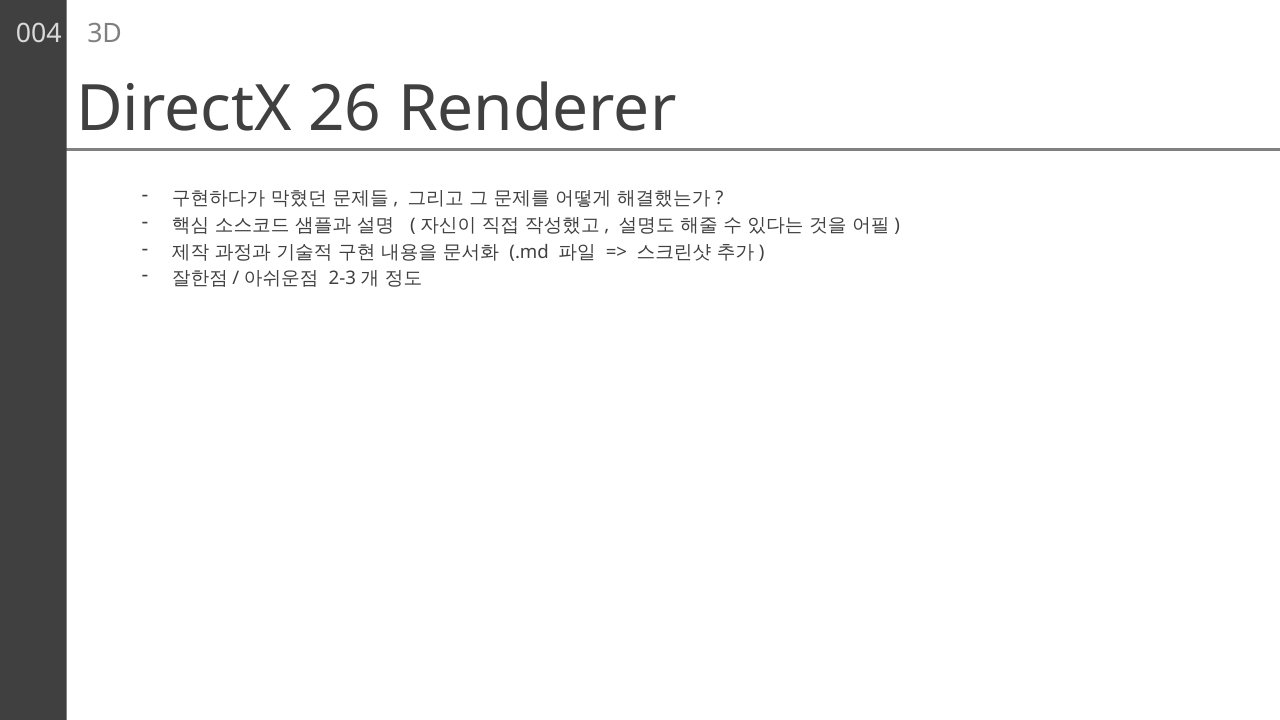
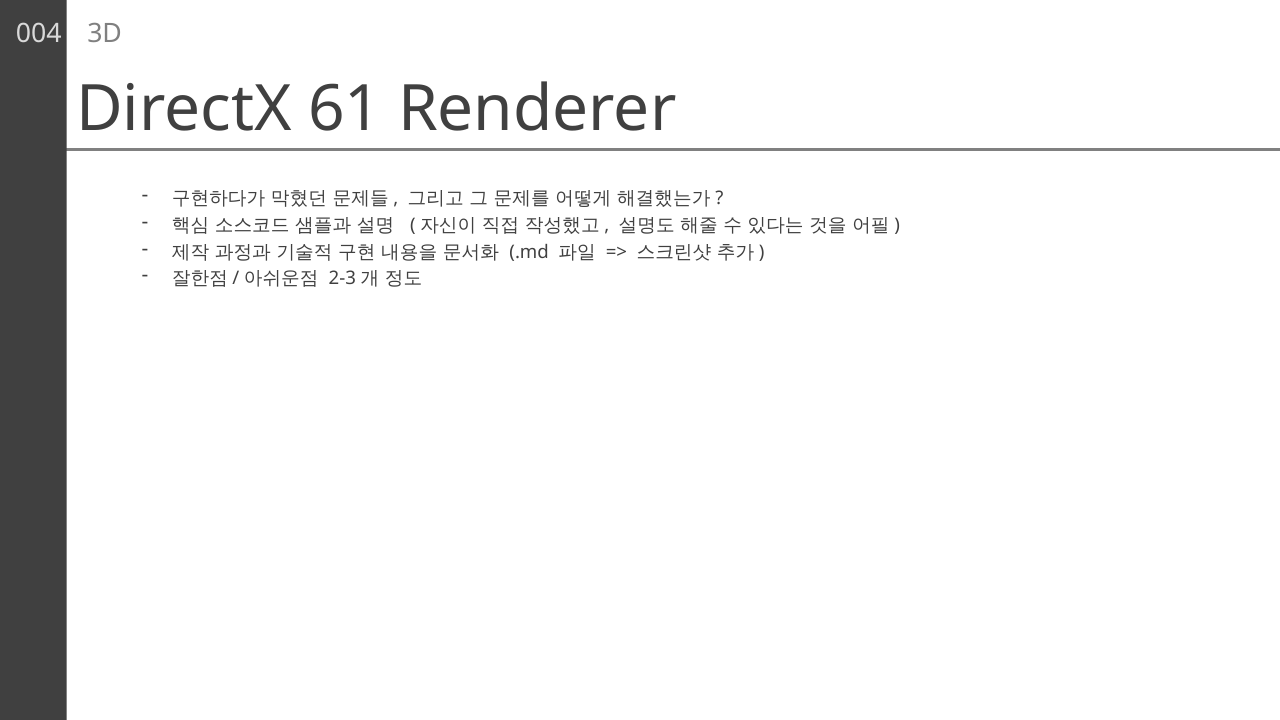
26: 26 -> 61 (345, 109)
